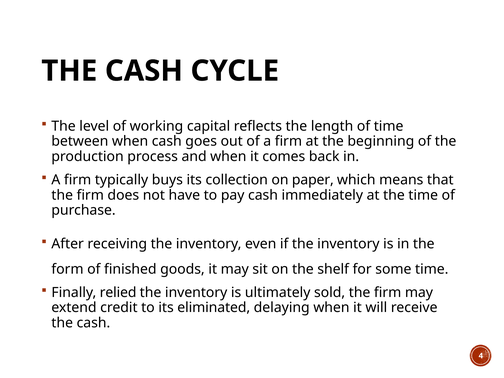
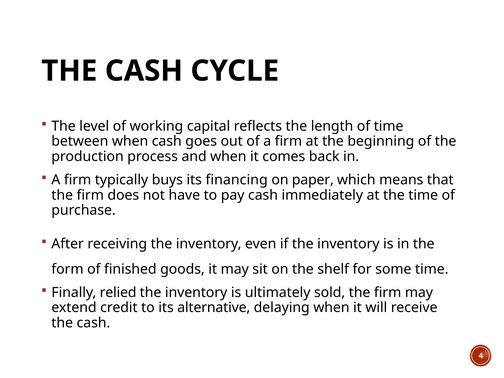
collection: collection -> financing (237, 180)
eliminated: eliminated -> alternative (214, 308)
